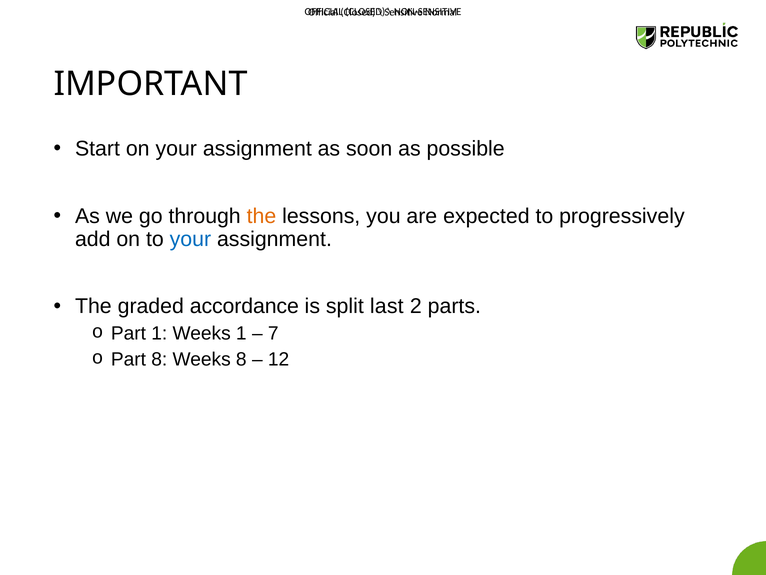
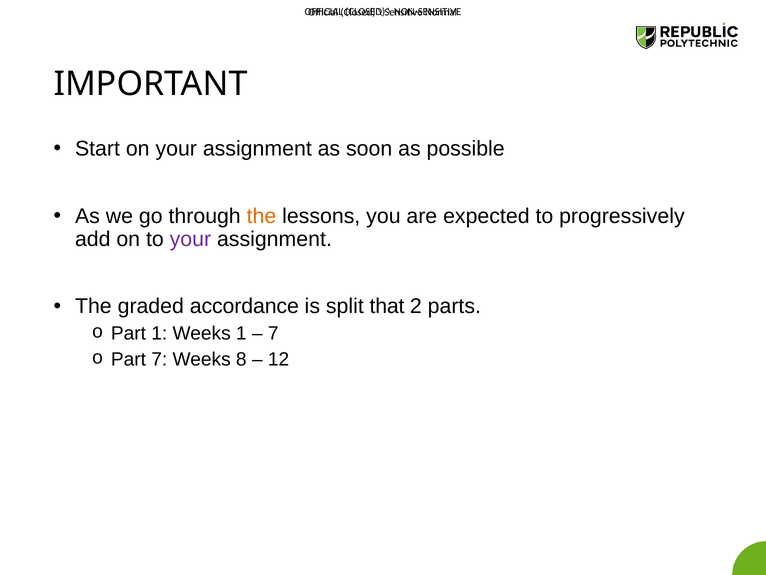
your colour: blue -> purple (190, 239)
last: last -> that (387, 306)
Part 8: 8 -> 7 (159, 359)
